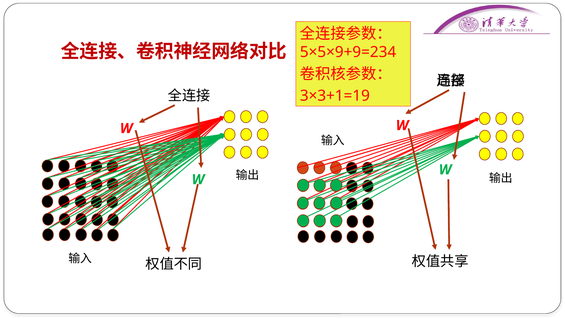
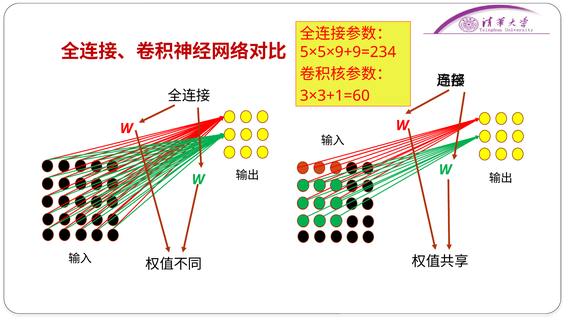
3×3+1=19: 3×3+1=19 -> 3×3+1=60 (335, 96)
